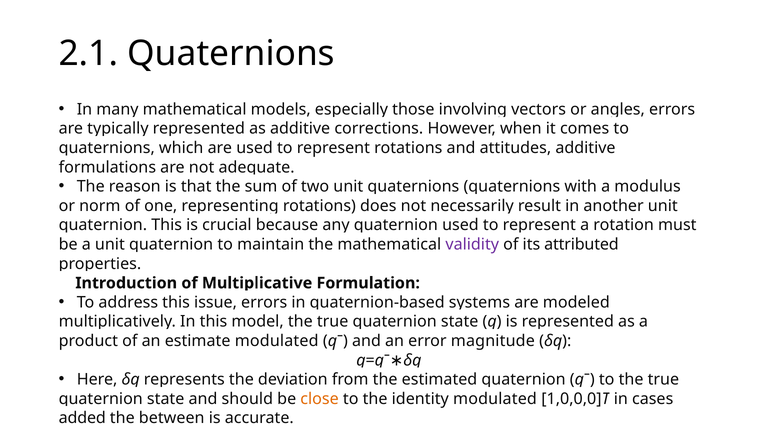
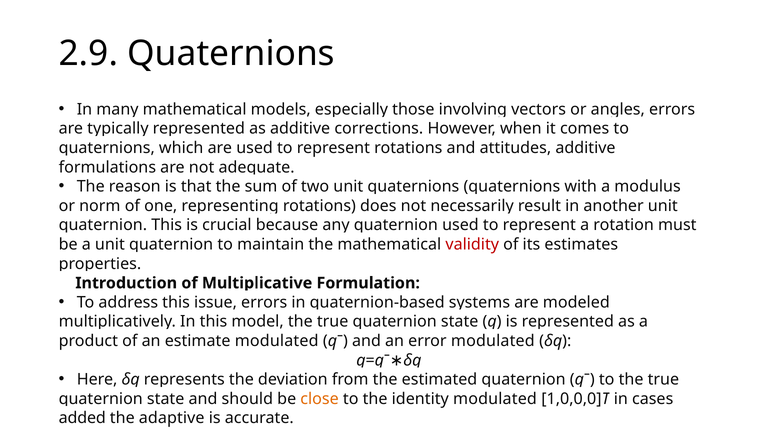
2.1: 2.1 -> 2.9 (88, 54)
validity colour: purple -> red (472, 244)
attributed: attributed -> estimates (581, 244)
error magnitude: magnitude -> modulated (493, 341)
between: between -> adaptive (172, 418)
